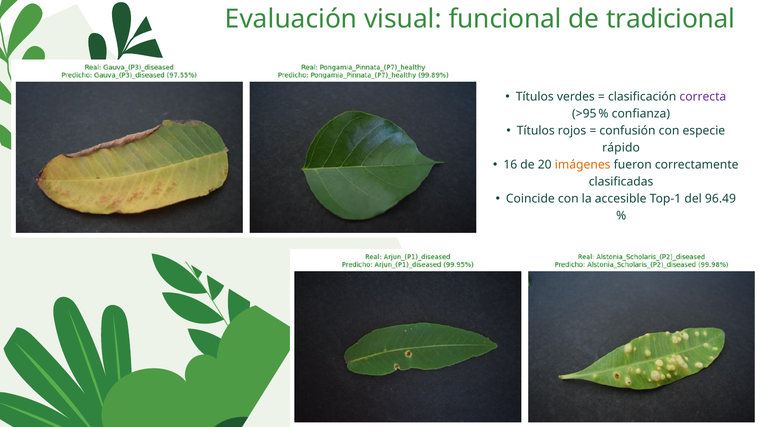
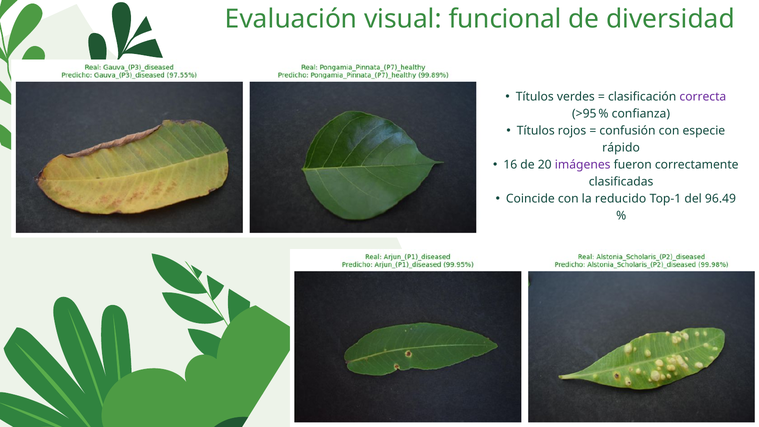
tradicional: tradicional -> diversidad (670, 19)
imágenes colour: orange -> purple (583, 165)
accesible: accesible -> reducido (621, 199)
